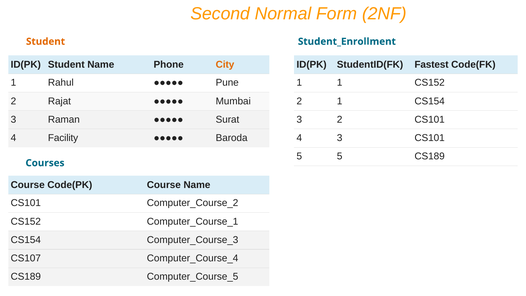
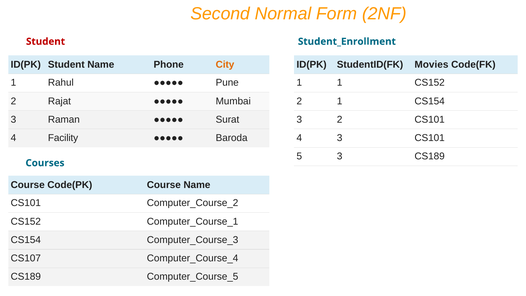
Student colour: orange -> red (46, 42)
Fastest: Fastest -> Movies (431, 65)
5 5: 5 -> 3 (340, 156)
